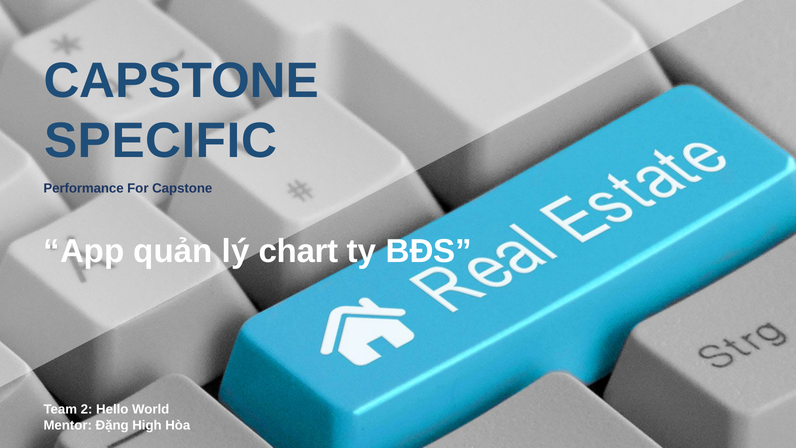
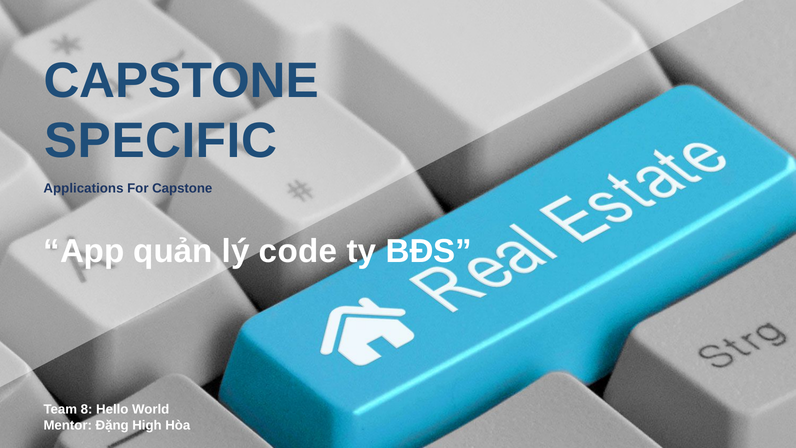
Performance: Performance -> Applications (83, 188)
chart: chart -> code (298, 251)
2: 2 -> 8 (87, 409)
